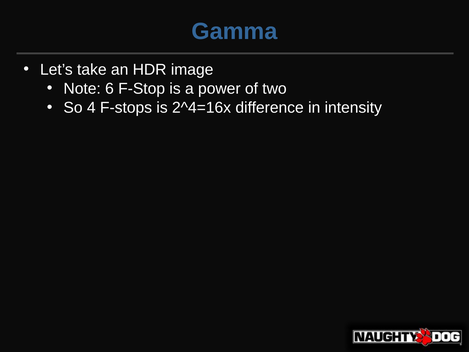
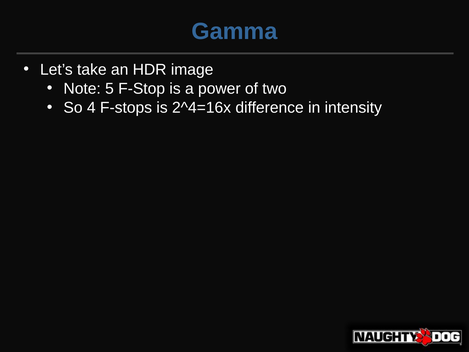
6: 6 -> 5 (109, 89)
